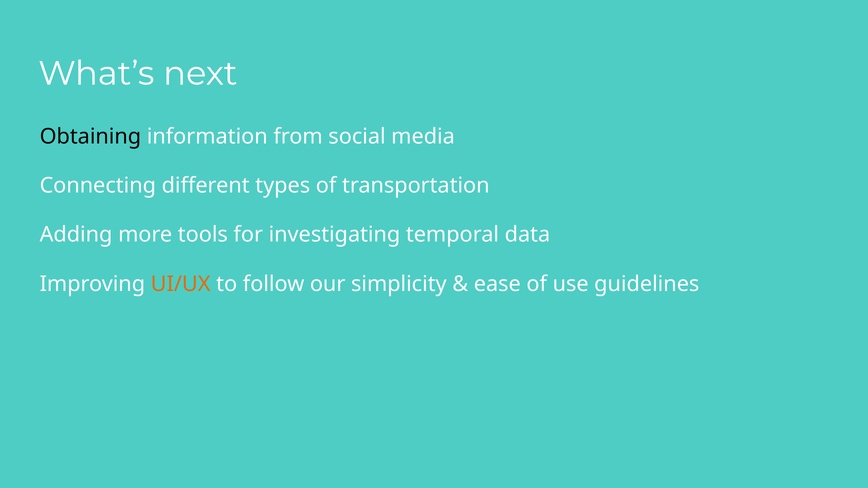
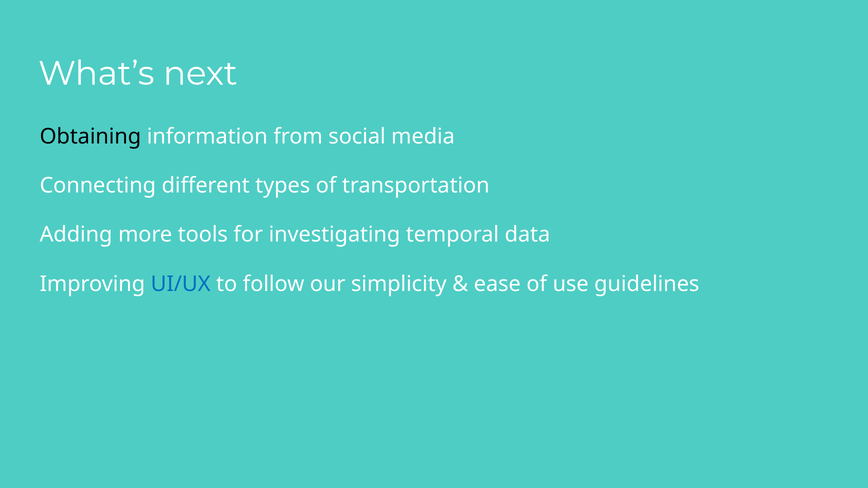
UI/UX colour: orange -> blue (181, 284)
